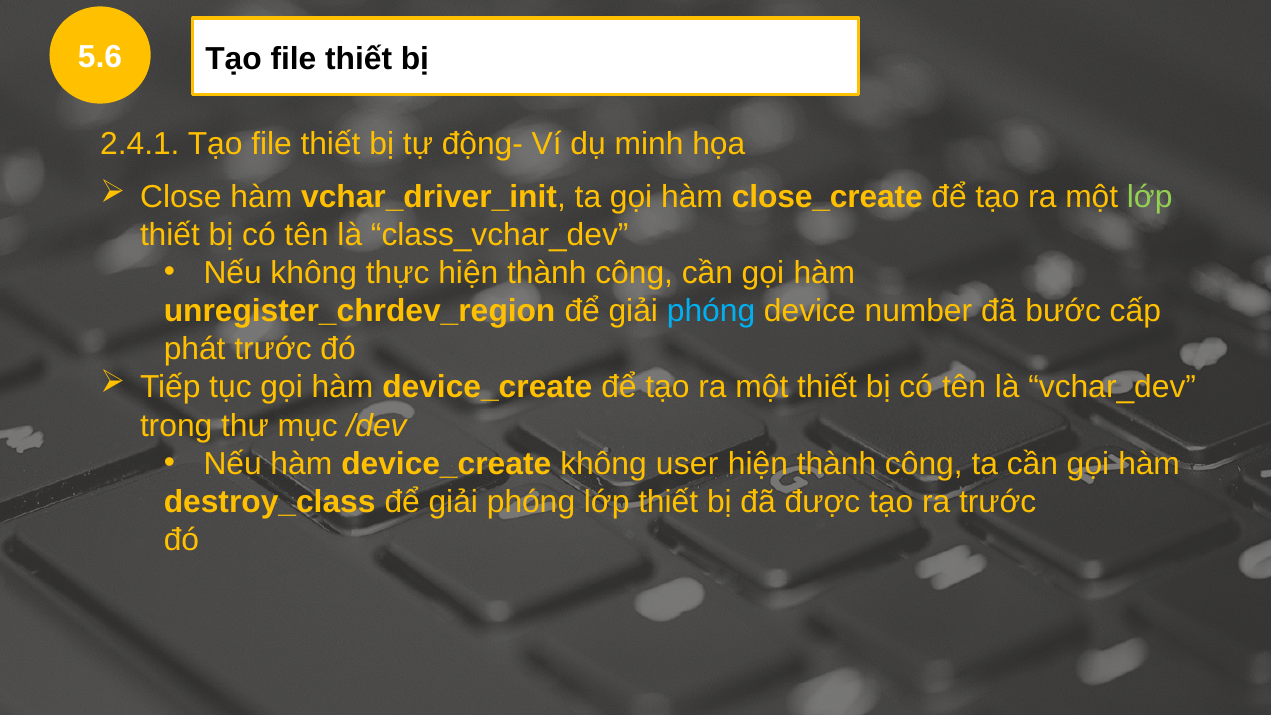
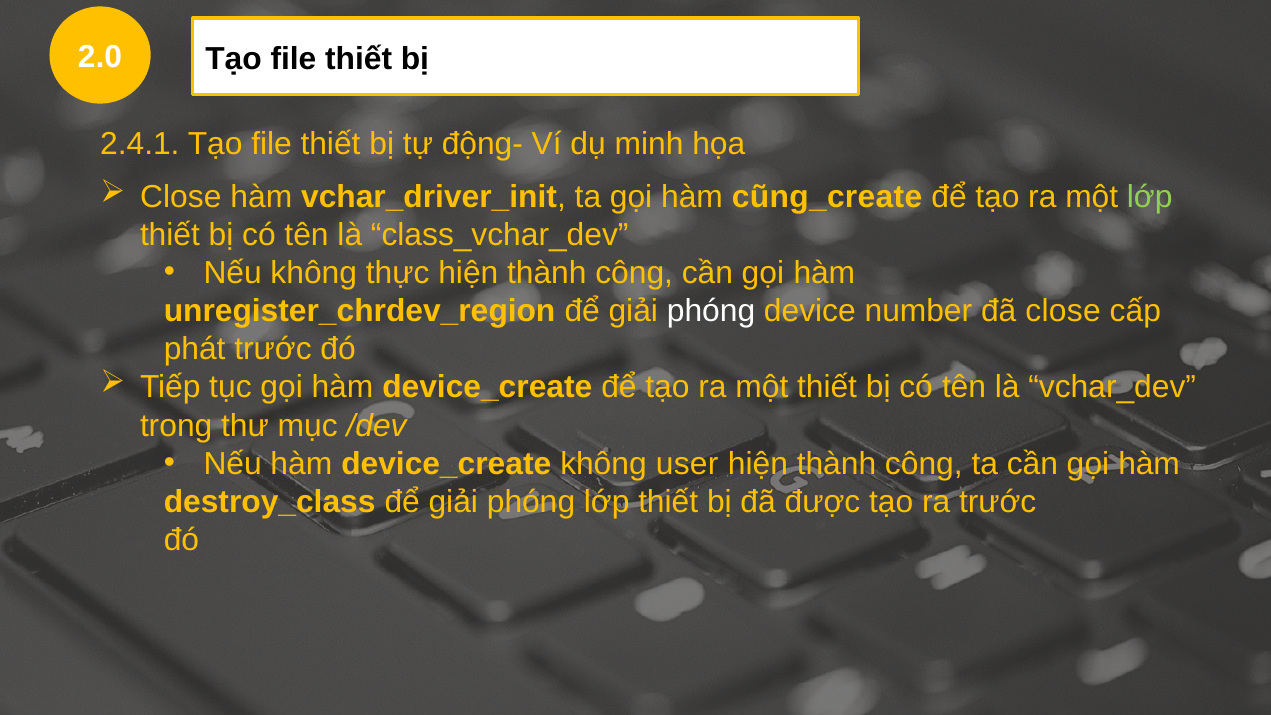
5.6: 5.6 -> 2.0 (100, 57)
close_create: close_create -> cũng_create (827, 197)
phóng colour: light blue -> white (711, 311)
đã bước: bước -> close (1063, 311)
